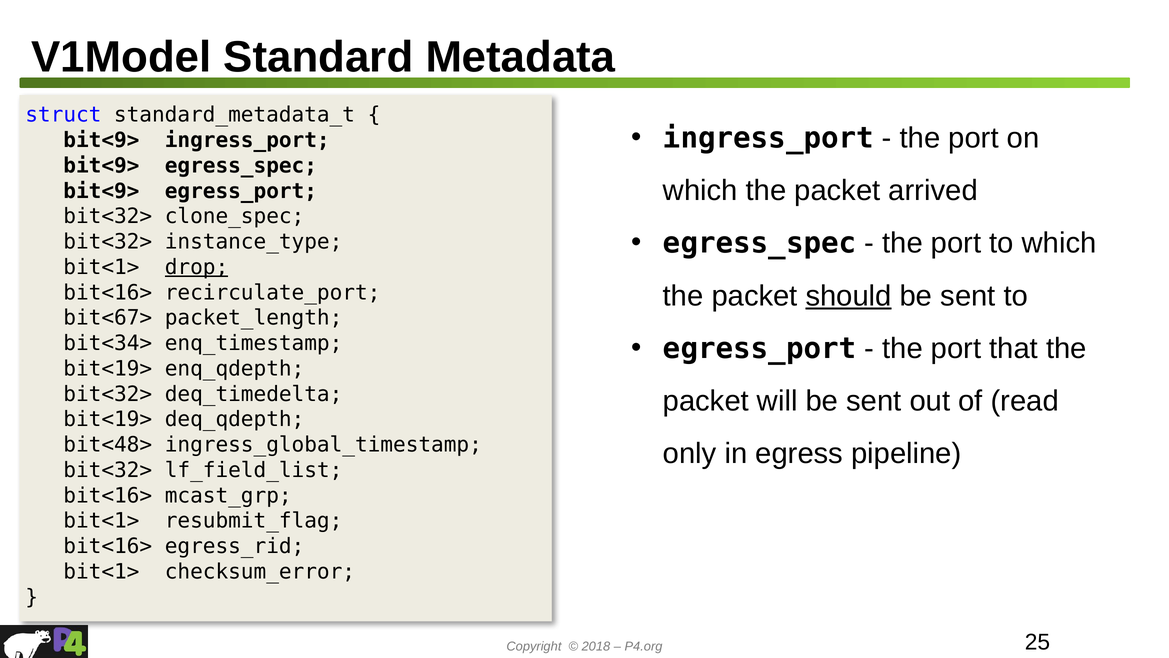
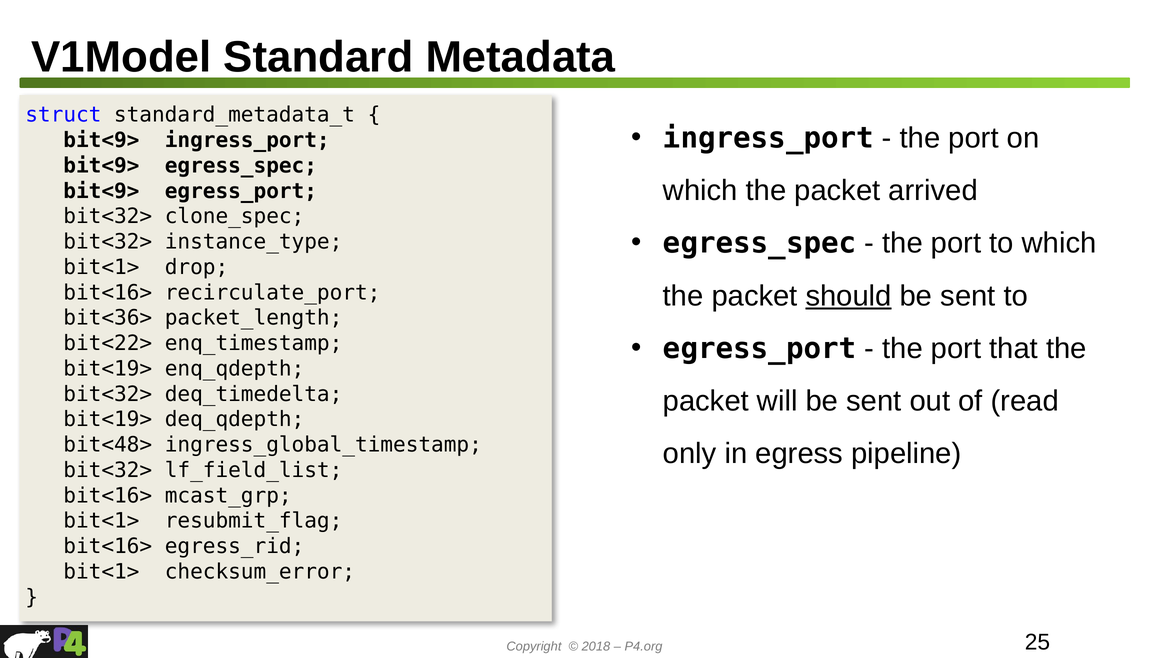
drop underline: present -> none (197, 267)
bit<67>: bit<67> -> bit<36> (108, 318)
bit<34>: bit<34> -> bit<22> (108, 343)
